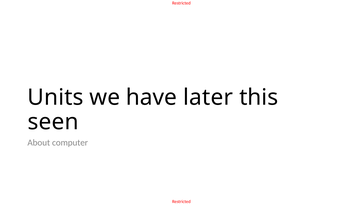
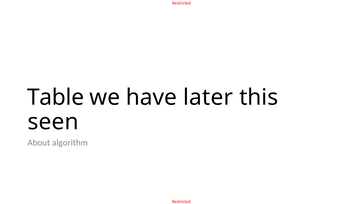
Units: Units -> Table (56, 98)
computer: computer -> algorithm (70, 143)
